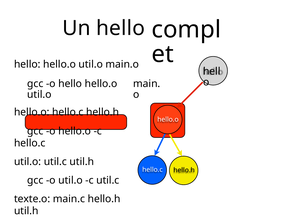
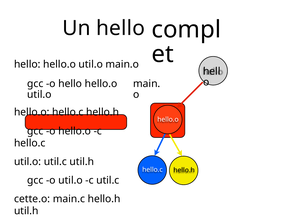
texte.o: texte.o -> cette.o (32, 199)
